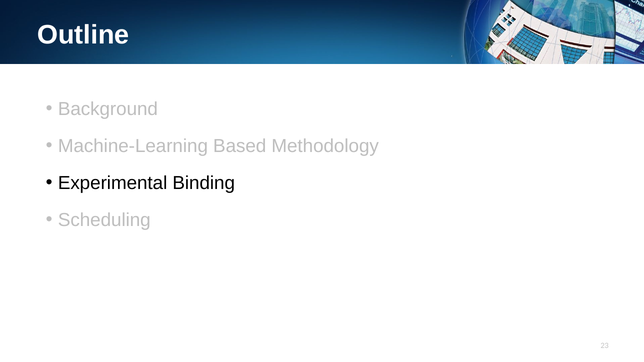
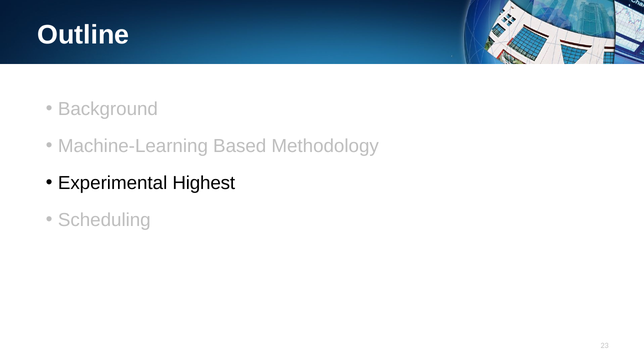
Binding: Binding -> Highest (204, 183)
